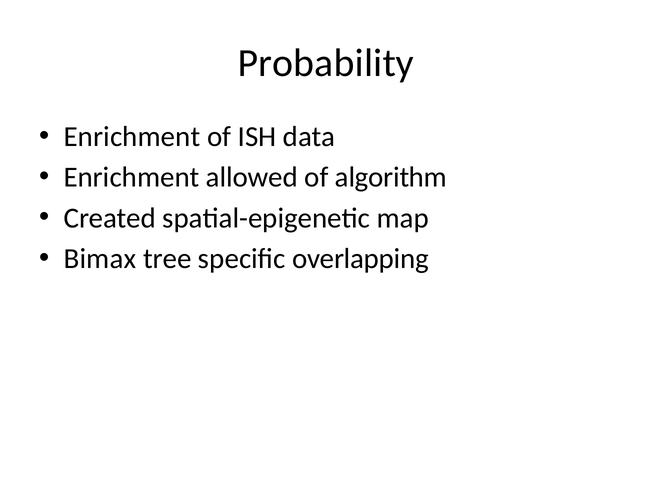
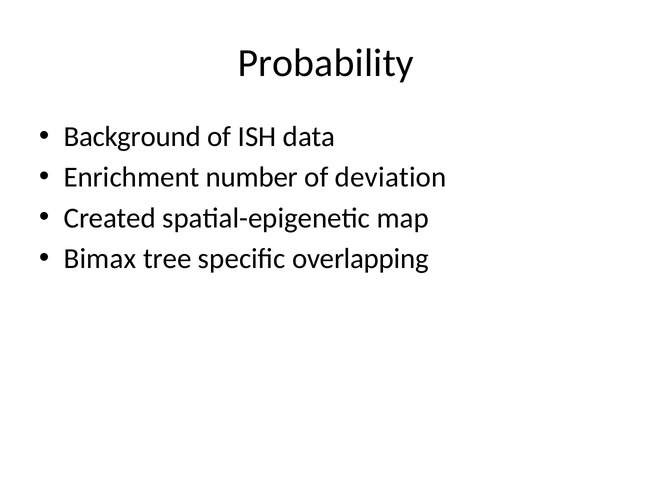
Enrichment: Enrichment -> Background (132, 137)
allowed: allowed -> number (252, 177)
algorithm: algorithm -> deviation (391, 177)
